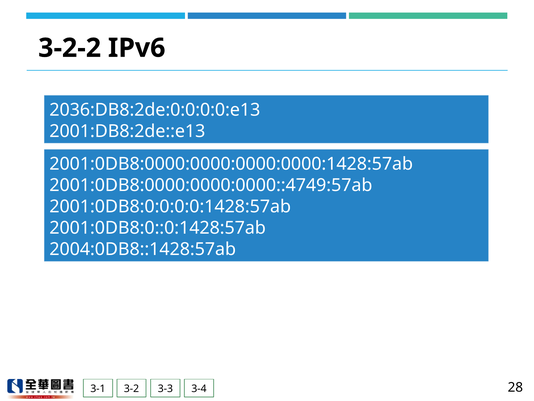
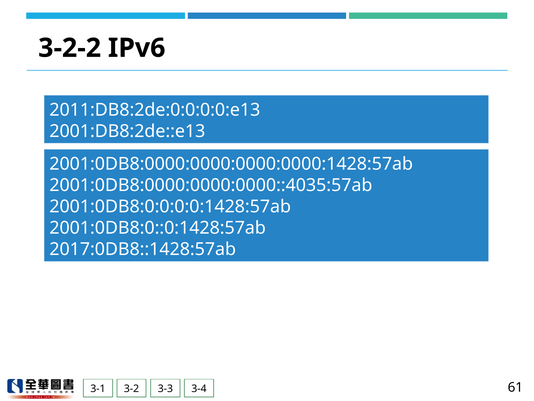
2036:DB8:2de:0:0:0:0:e13: 2036:DB8:2de:0:0:0:0:e13 -> 2011:DB8:2de:0:0:0:0:e13 (155, 110)
2001:0DB8:0000:0000:0000::4749:57ab: 2001:0DB8:0000:0000:0000::4749:57ab -> 2001:0DB8:0000:0000:0000::4035:57ab (211, 185)
2004:0DB8::1428:57ab: 2004:0DB8::1428:57ab -> 2017:0DB8::1428:57ab (143, 249)
28: 28 -> 61 (515, 387)
